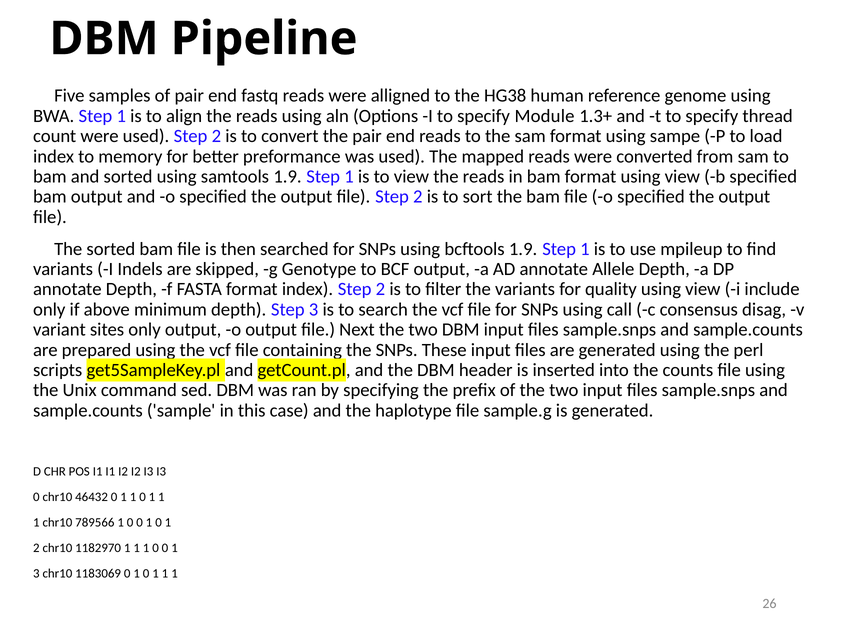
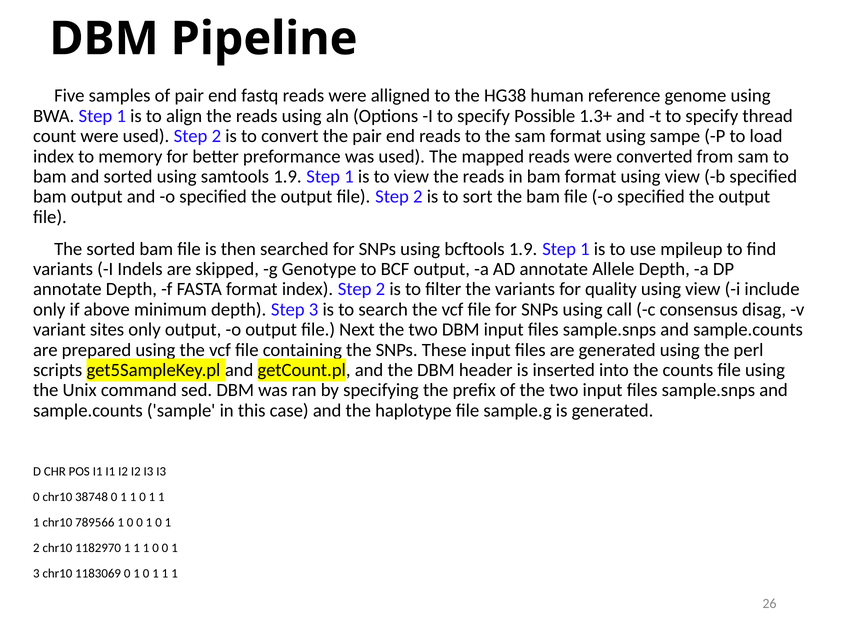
Module: Module -> Possible (545, 116)
46432: 46432 -> 38748 (92, 497)
